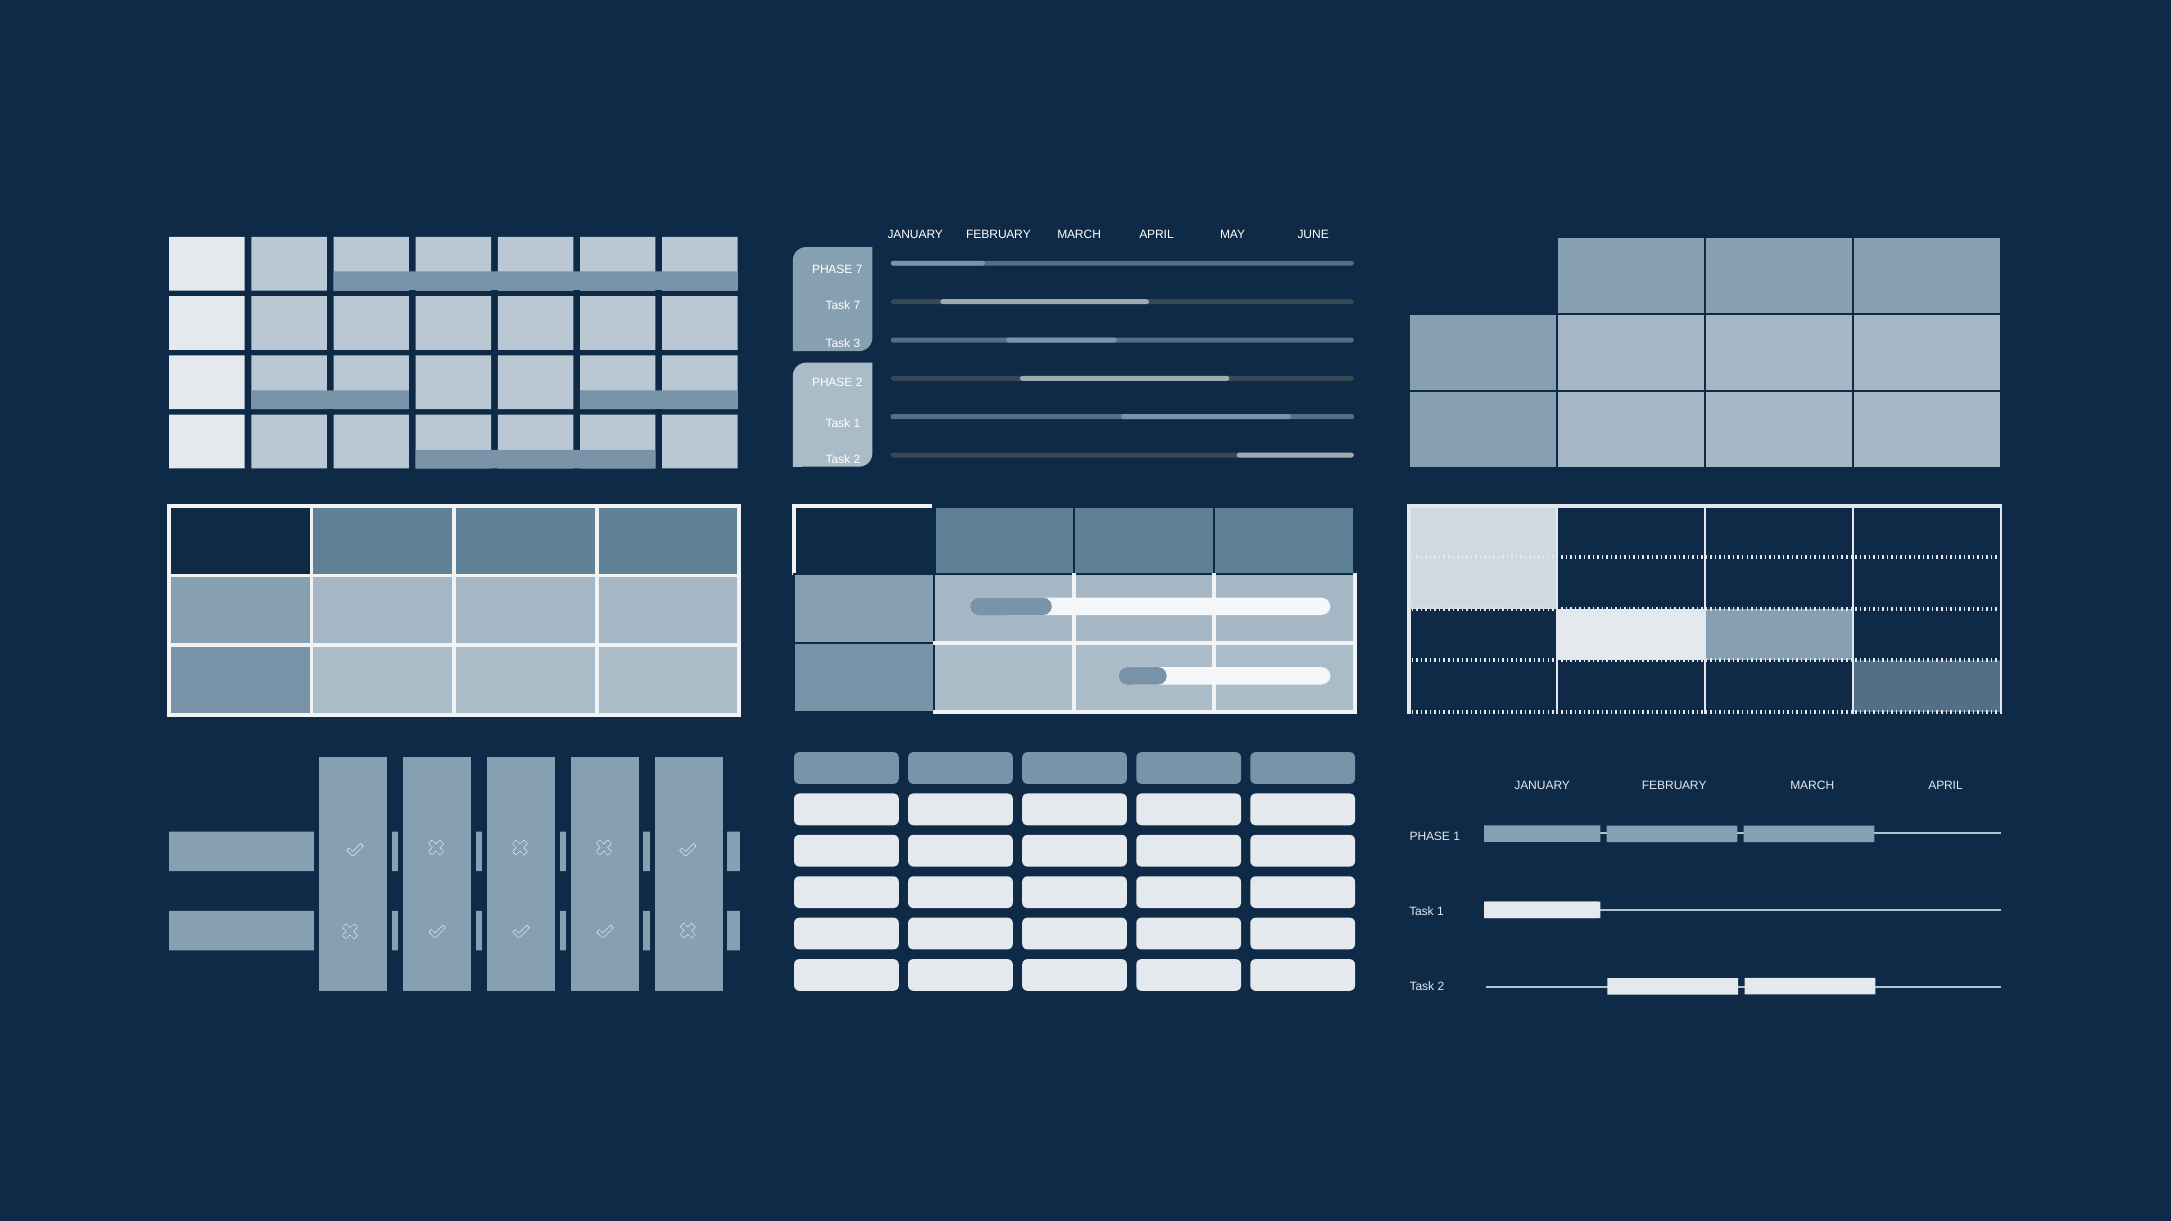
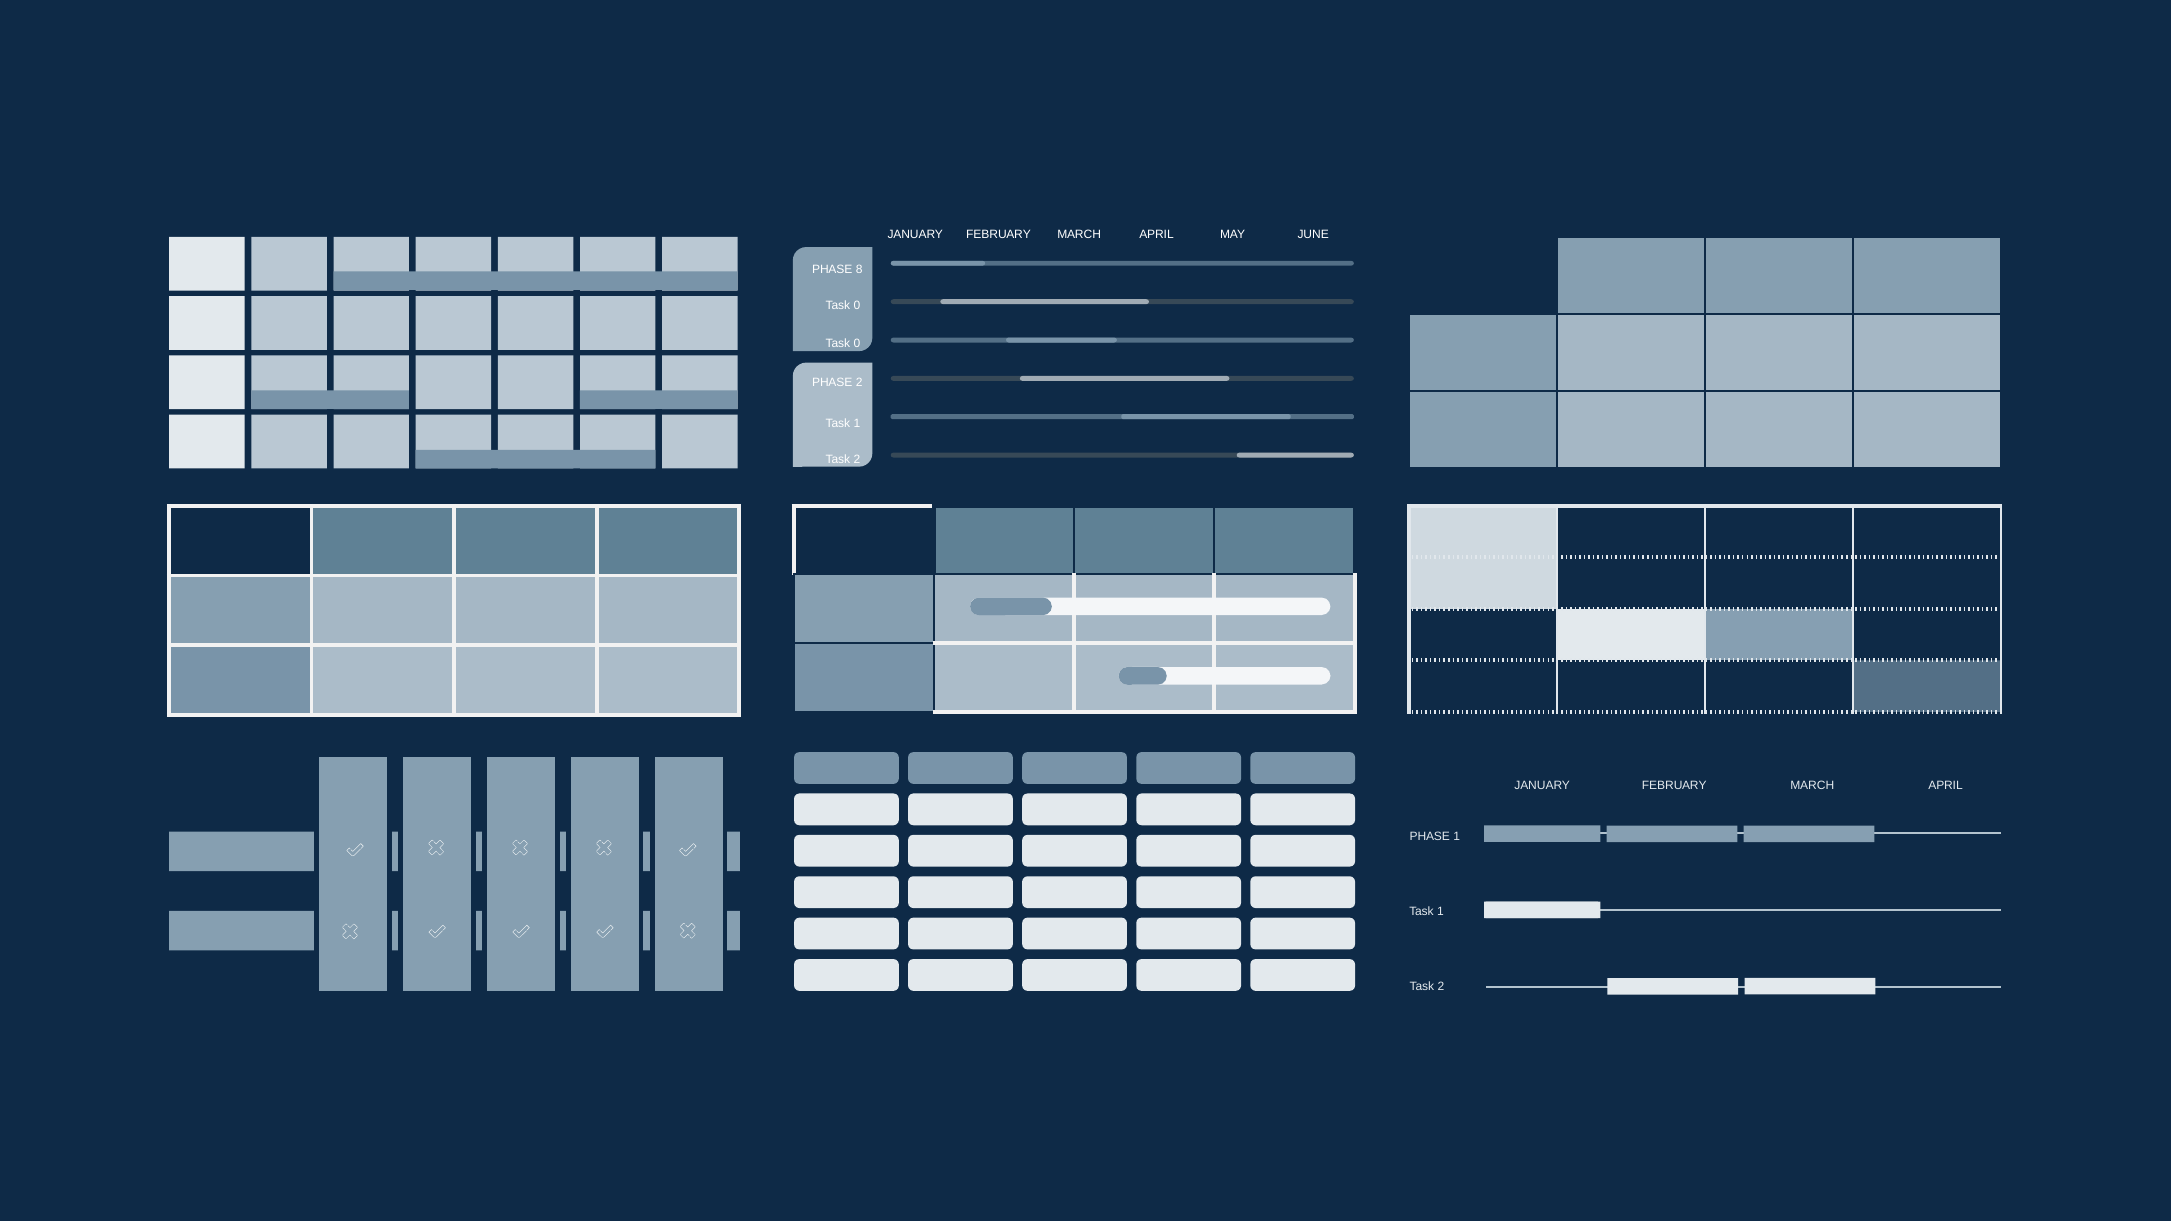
PHASE 7: 7 -> 8 (859, 269)
7: 7 -> 0 (857, 306)
3: 3 -> 0 (857, 344)
